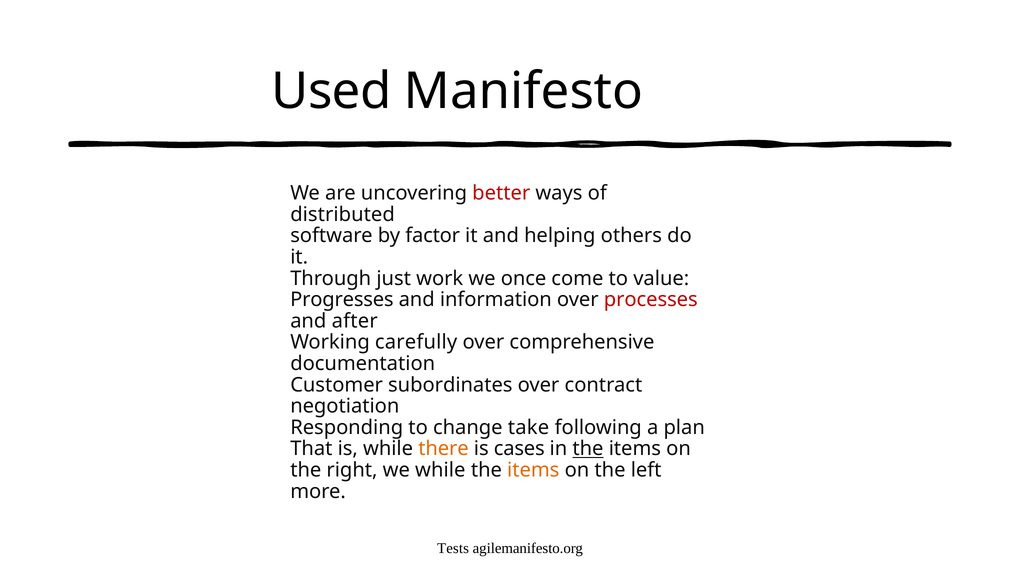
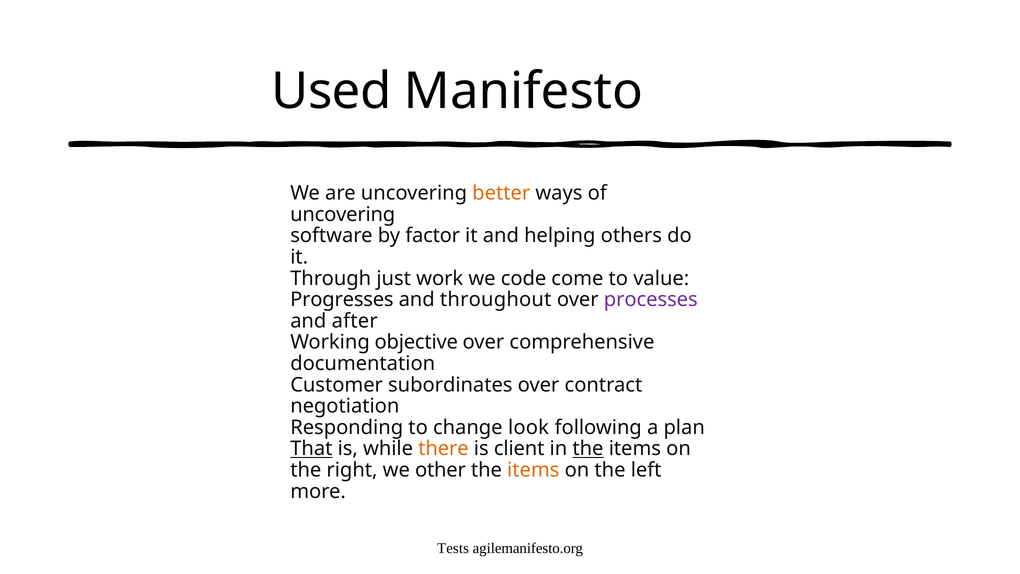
better colour: red -> orange (501, 193)
distributed: distributed -> uncovering (343, 214)
once: once -> code (524, 278)
information: information -> throughout (496, 300)
processes colour: red -> purple (651, 300)
carefully: carefully -> objective (416, 342)
take: take -> look (529, 427)
That underline: none -> present (311, 449)
cases: cases -> client (519, 449)
we while: while -> other (440, 470)
